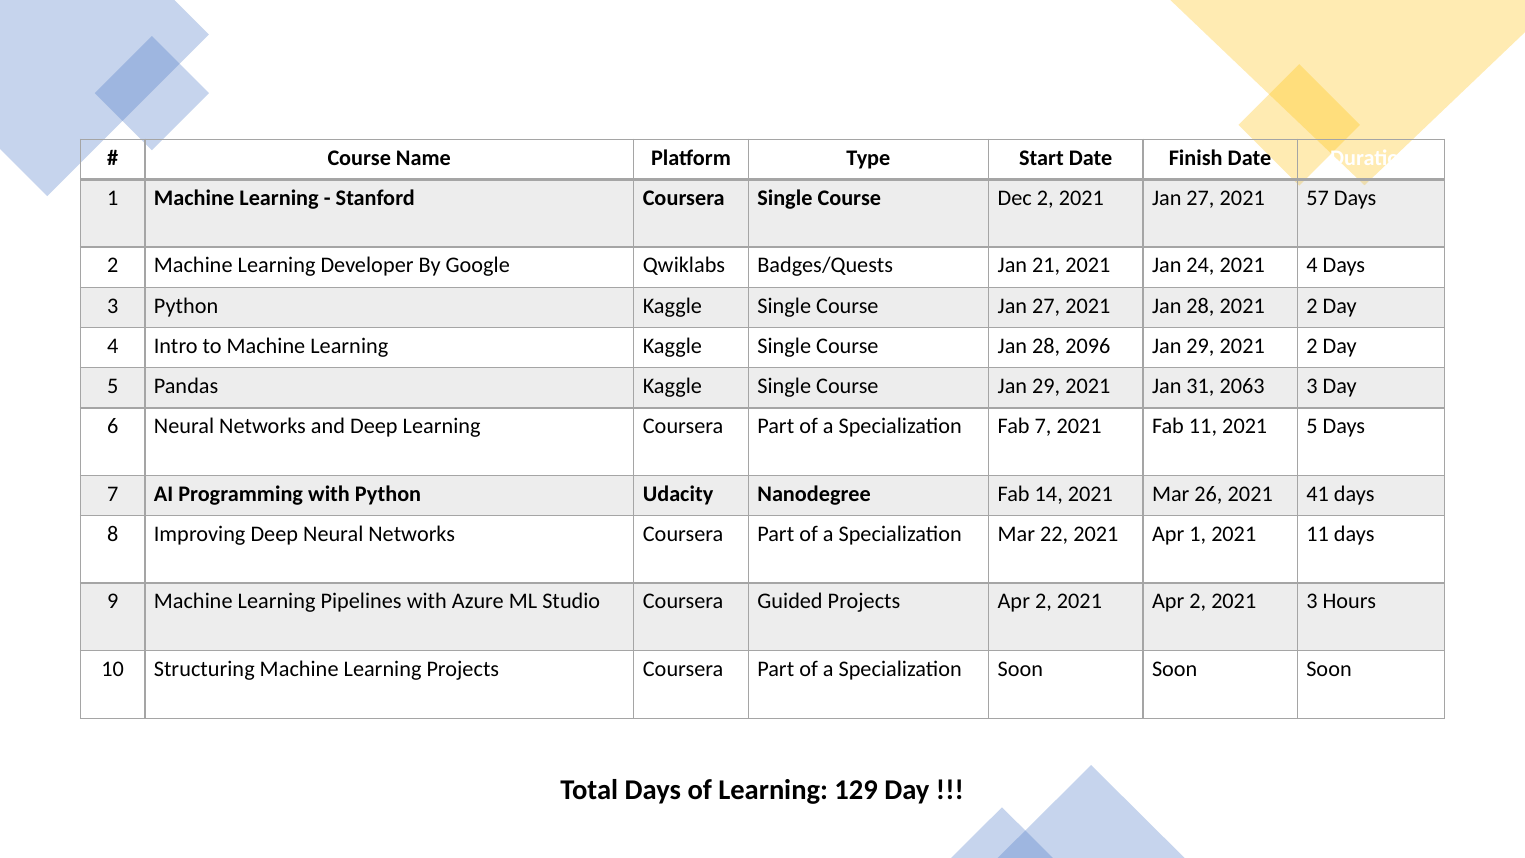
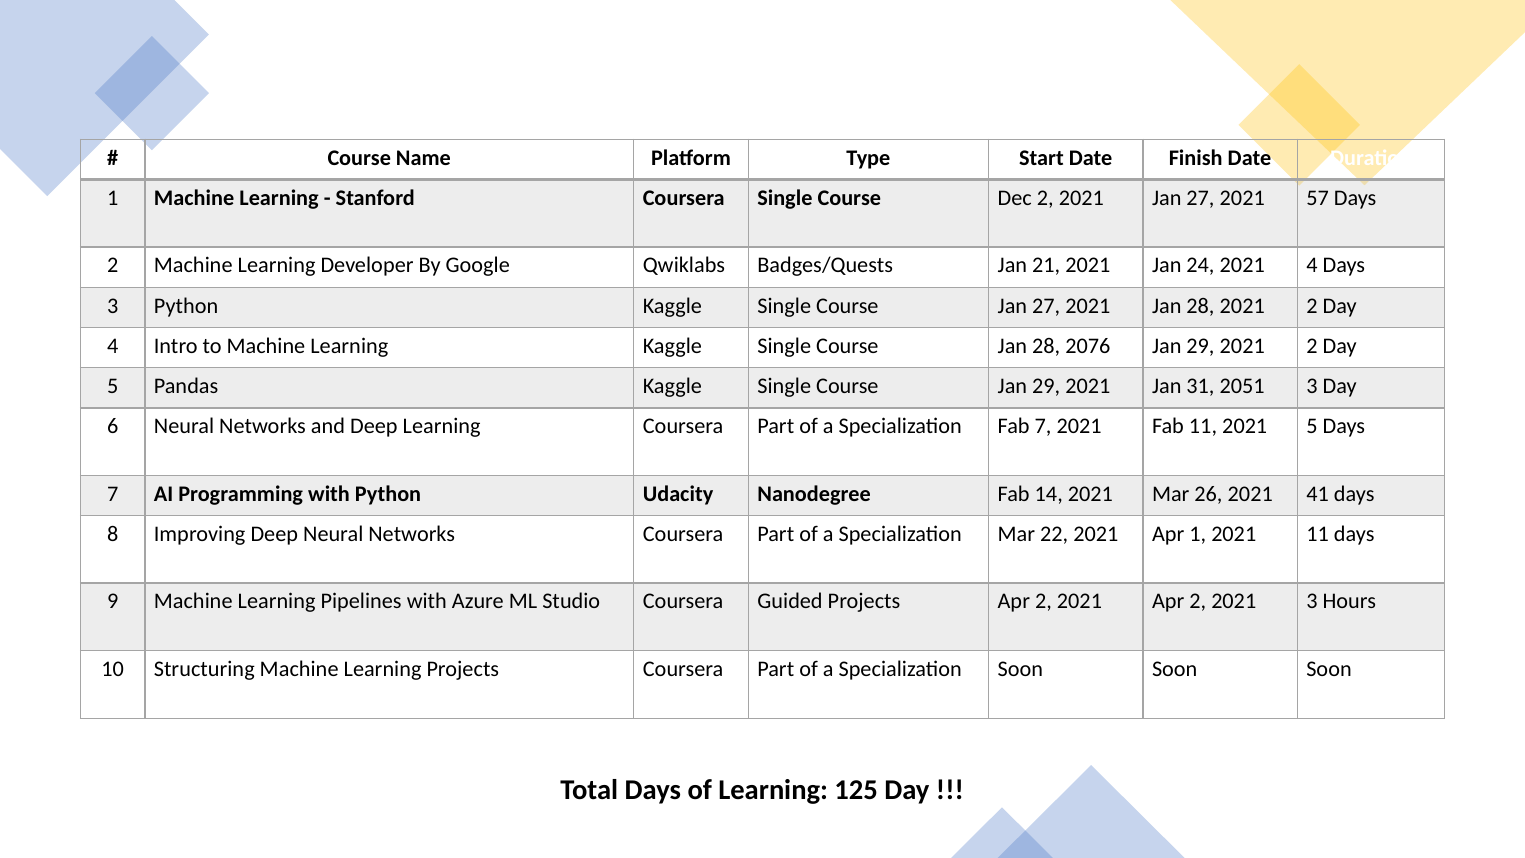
2096: 2096 -> 2076 (1088, 346)
2063: 2063 -> 2051 (1242, 386)
129: 129 -> 125 (856, 790)
